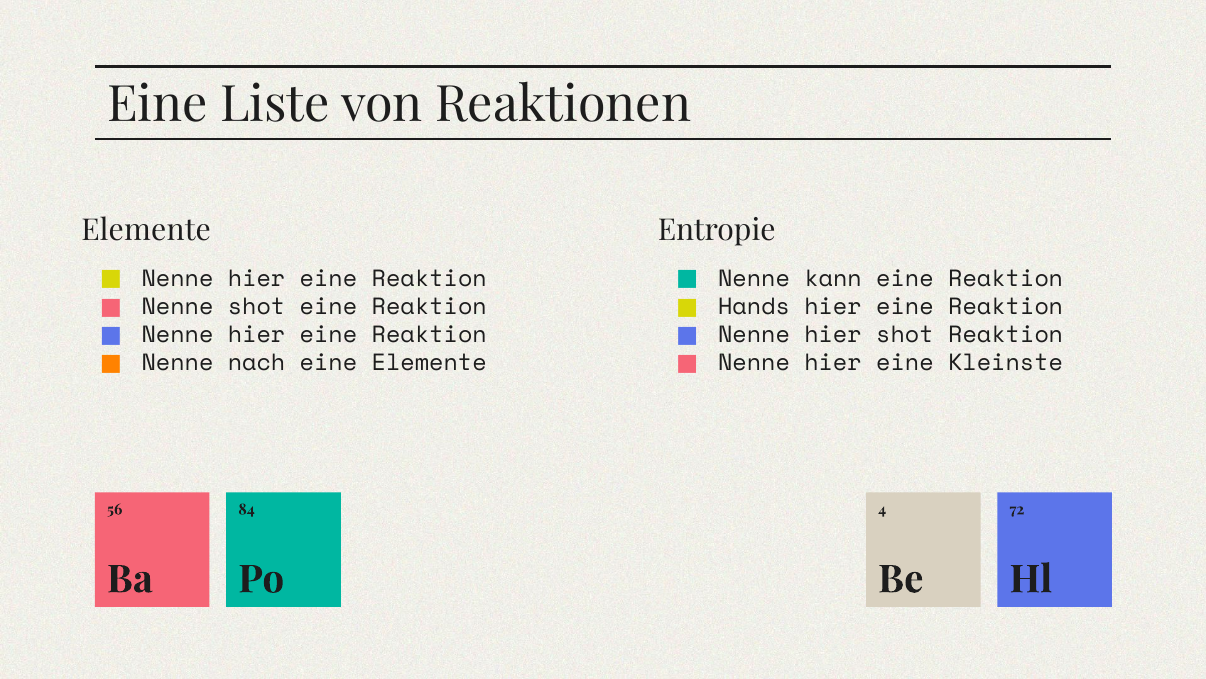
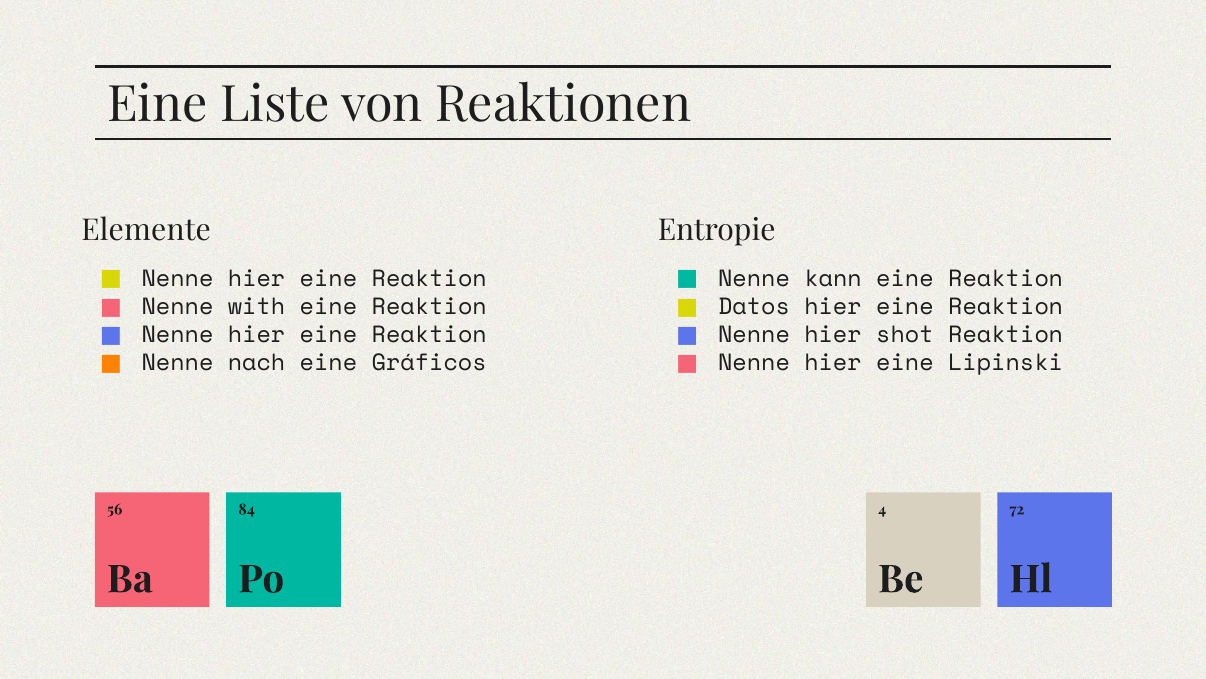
Nenne shot: shot -> with (257, 307)
Hands: Hands -> Datos (754, 307)
eine Elemente: Elemente -> Gráficos (429, 363)
Kleinste: Kleinste -> Lipinski (1006, 363)
